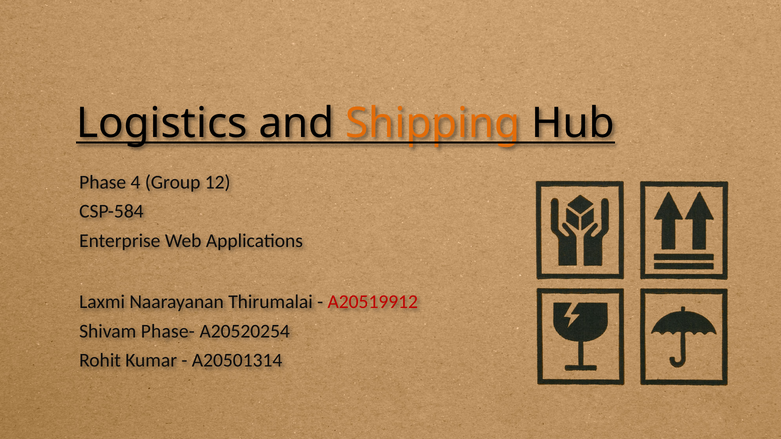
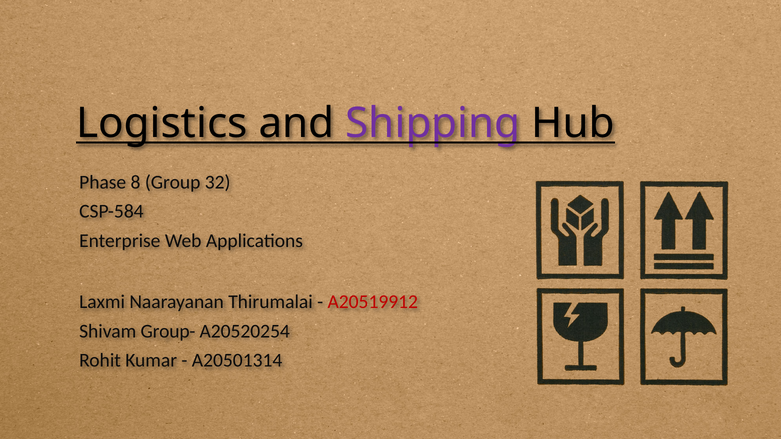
Shipping colour: orange -> purple (433, 123)
4: 4 -> 8 (136, 182)
12: 12 -> 32 (218, 182)
Phase-: Phase- -> Group- (168, 331)
